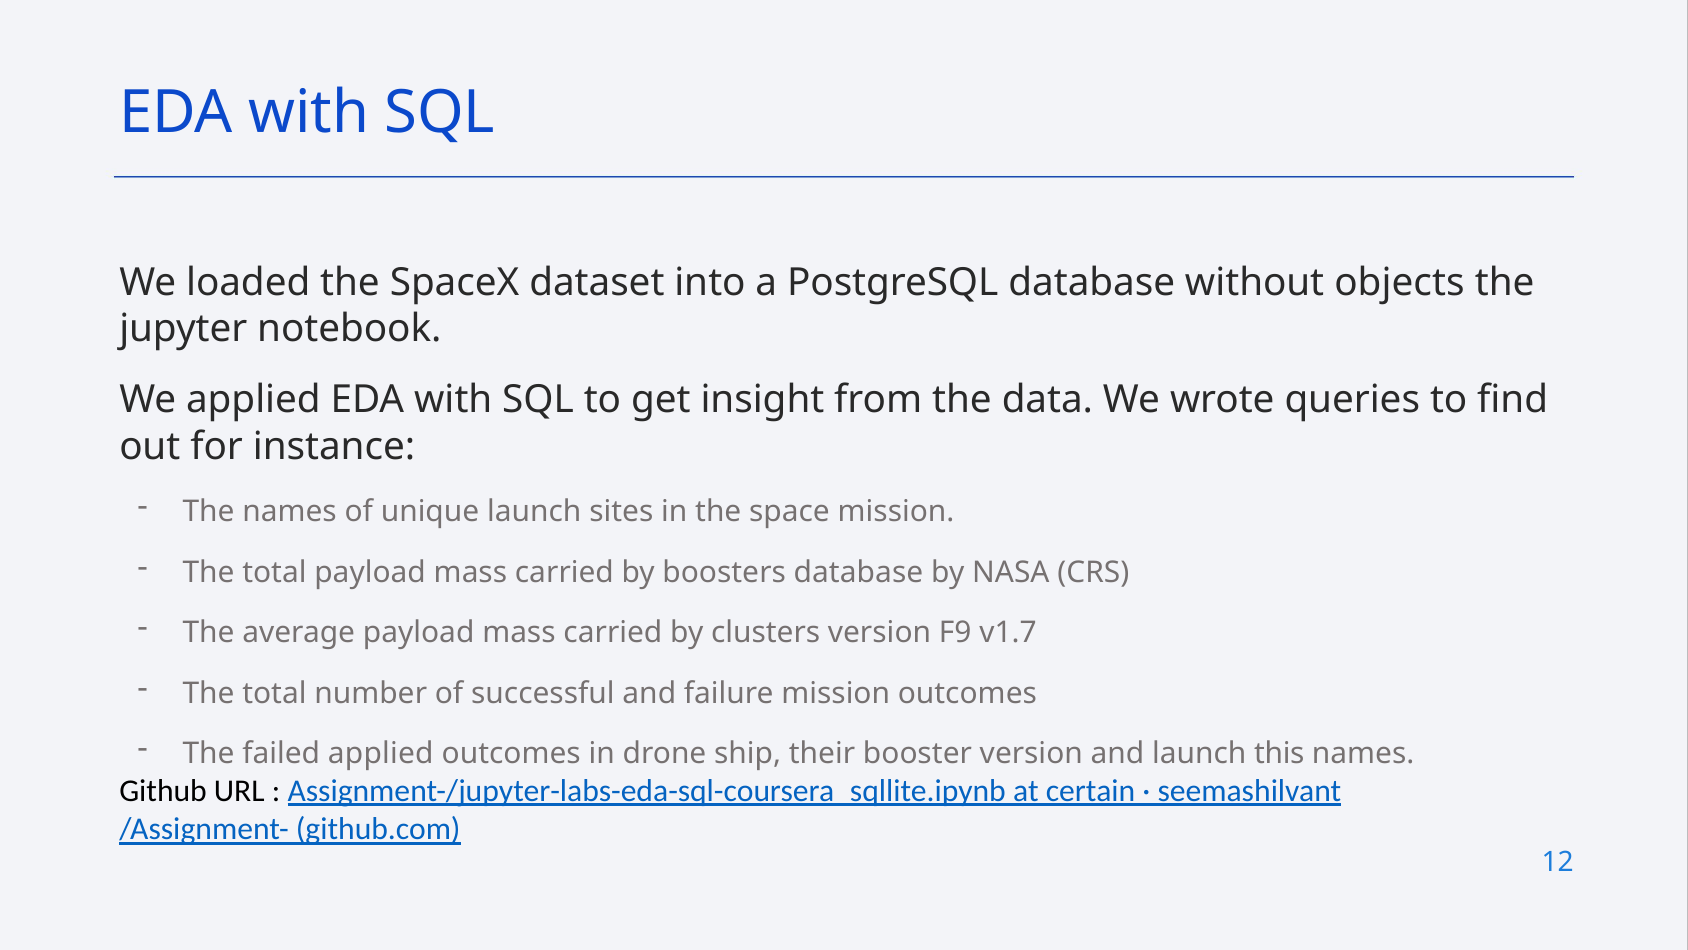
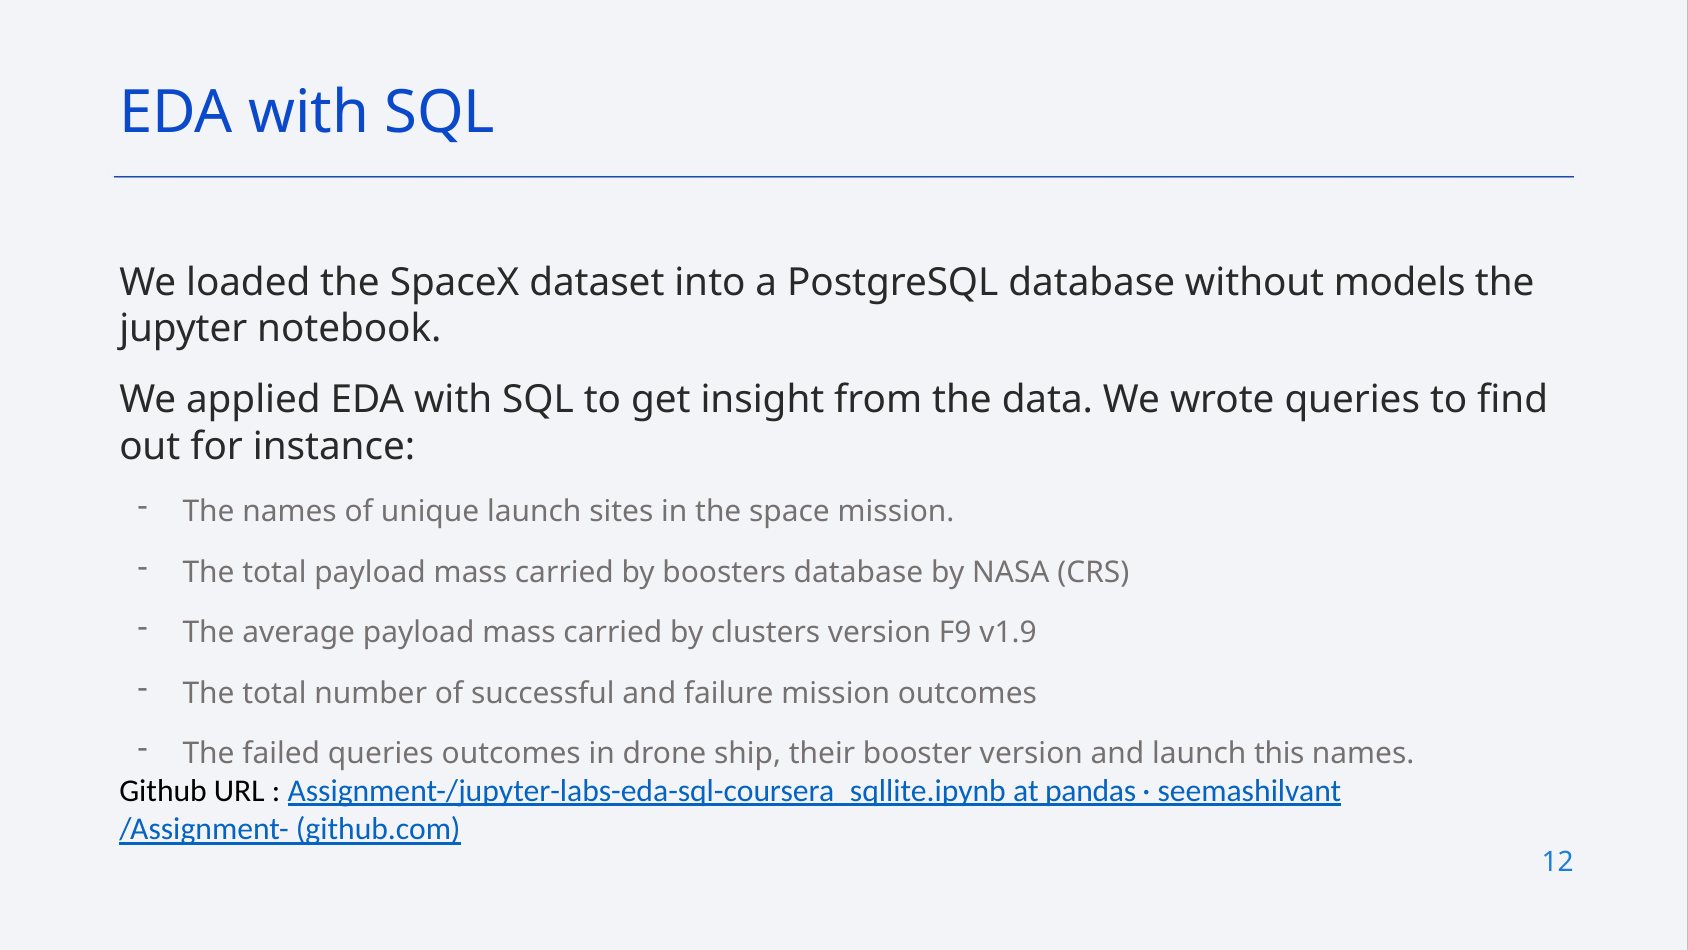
objects: objects -> models (1400, 282)
v1.7: v1.7 -> v1.9 (1008, 632)
failed applied: applied -> queries (381, 753)
certain: certain -> pandas (1091, 790)
